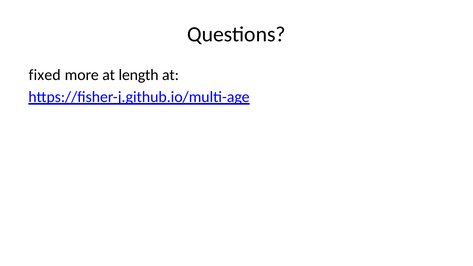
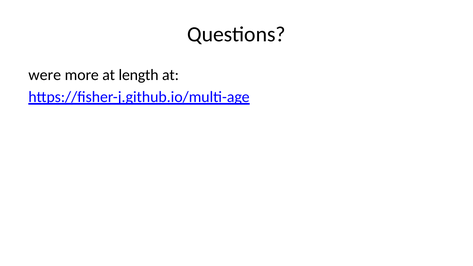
fixed: fixed -> were (45, 75)
